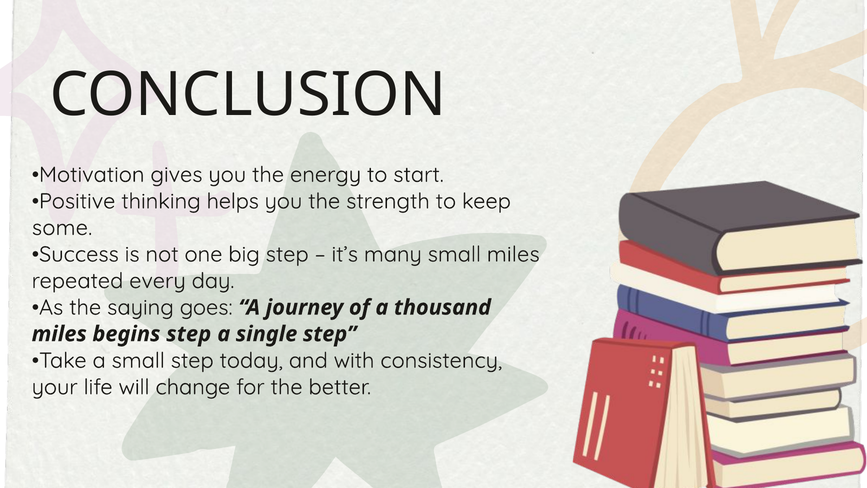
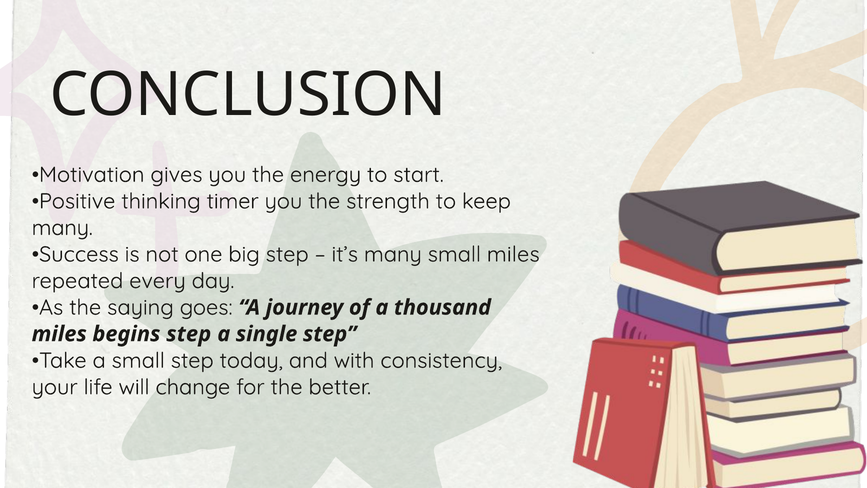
helps: helps -> timer (233, 201)
some: some -> many (62, 228)
